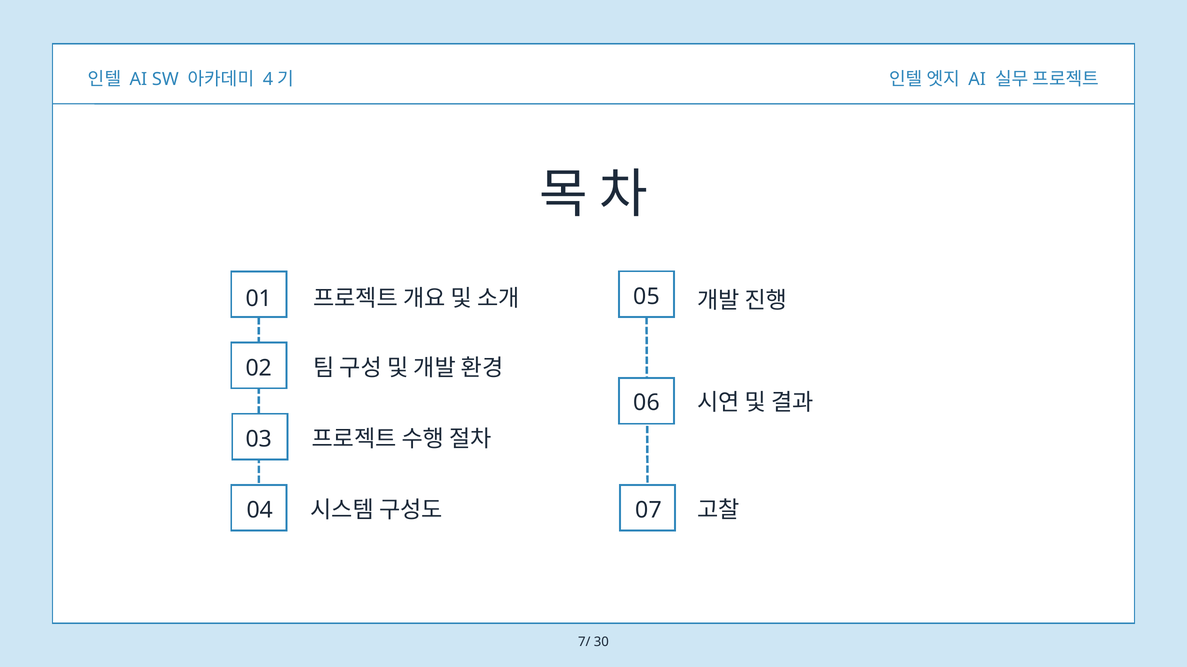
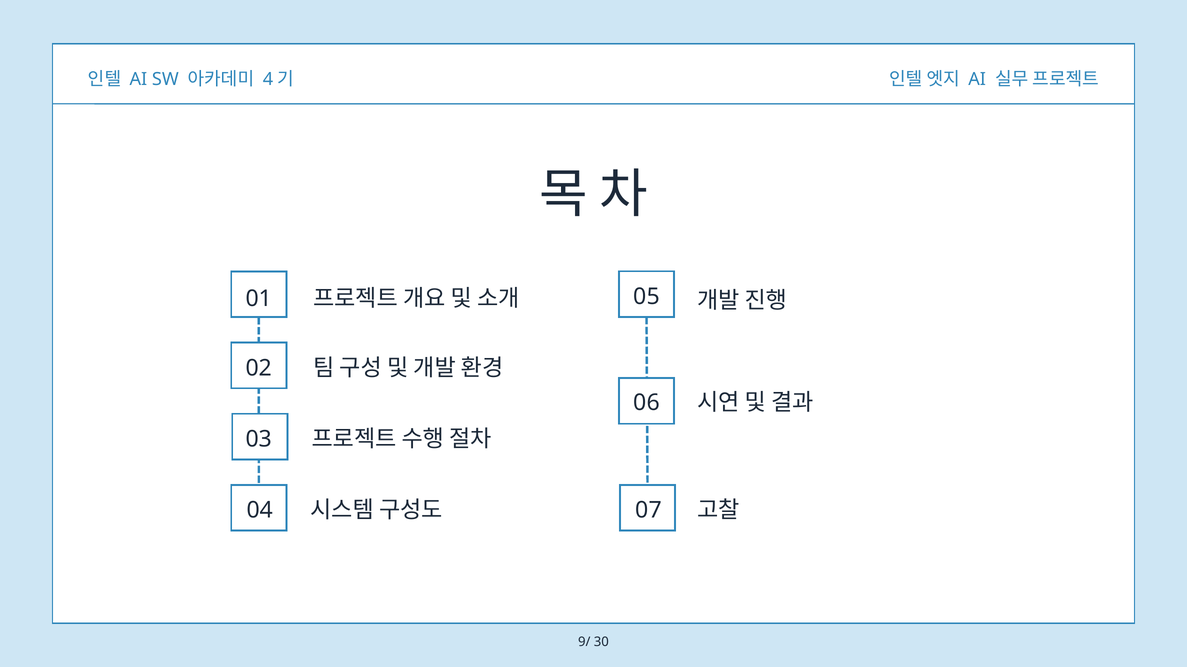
7/: 7/ -> 9/ (584, 643)
